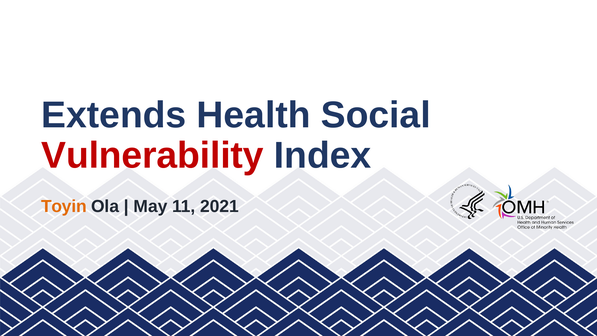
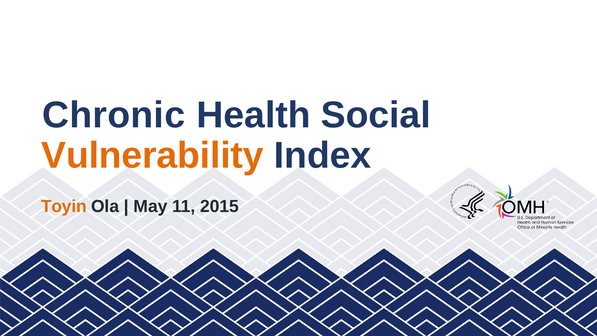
Extends: Extends -> Chronic (114, 115)
Vulnerability colour: red -> orange (153, 155)
2021: 2021 -> 2015 (220, 206)
